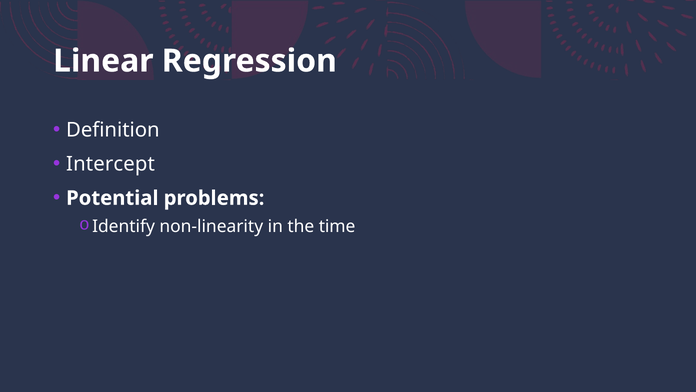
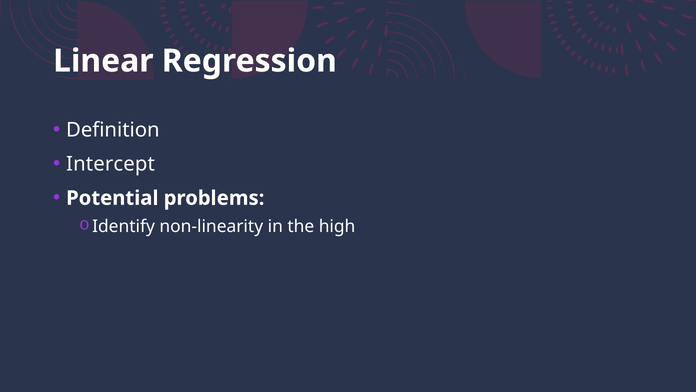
time: time -> high (337, 226)
